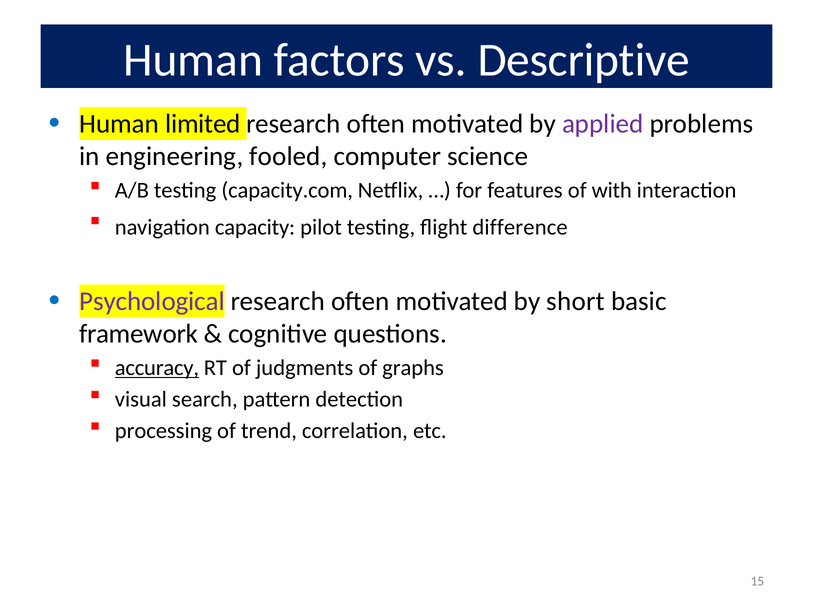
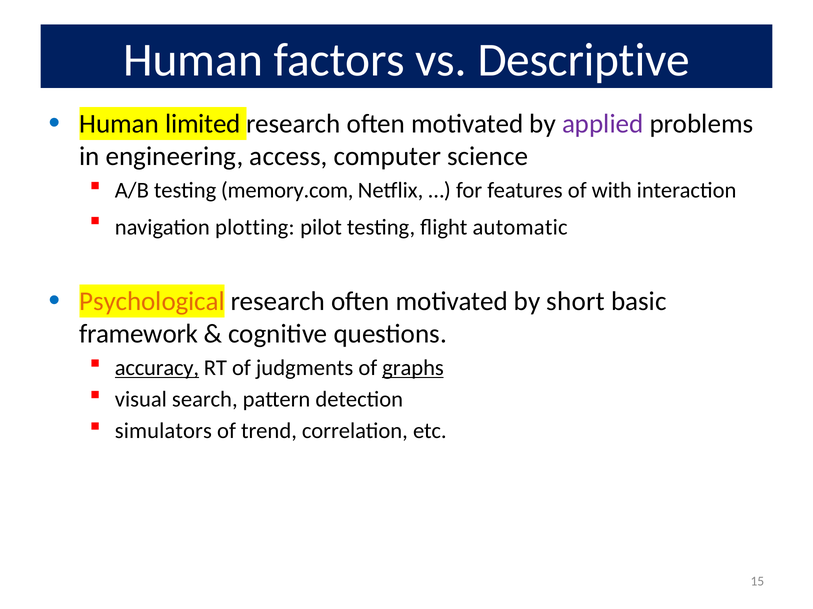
fooled: fooled -> access (288, 156)
capacity.com: capacity.com -> memory.com (287, 190)
capacity: capacity -> plotting (255, 227)
difference: difference -> automatic (520, 227)
Psychological colour: purple -> orange (152, 302)
graphs underline: none -> present (413, 368)
processing: processing -> simulators (163, 432)
